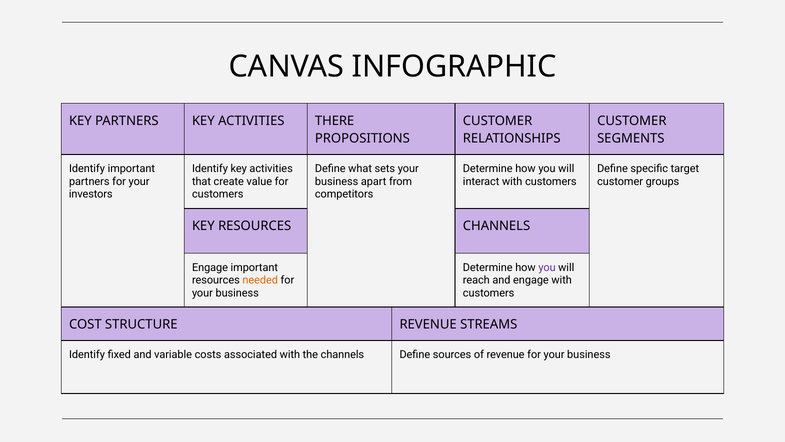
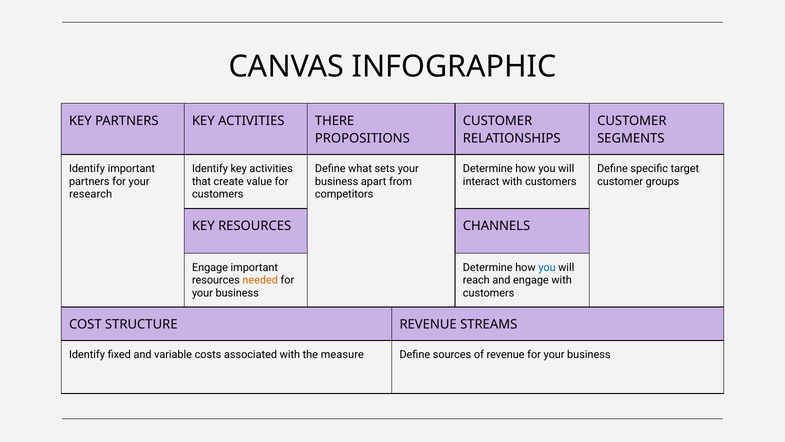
investors: investors -> research (91, 194)
you colour: purple -> blue (547, 267)
the channels: channels -> measure (342, 355)
